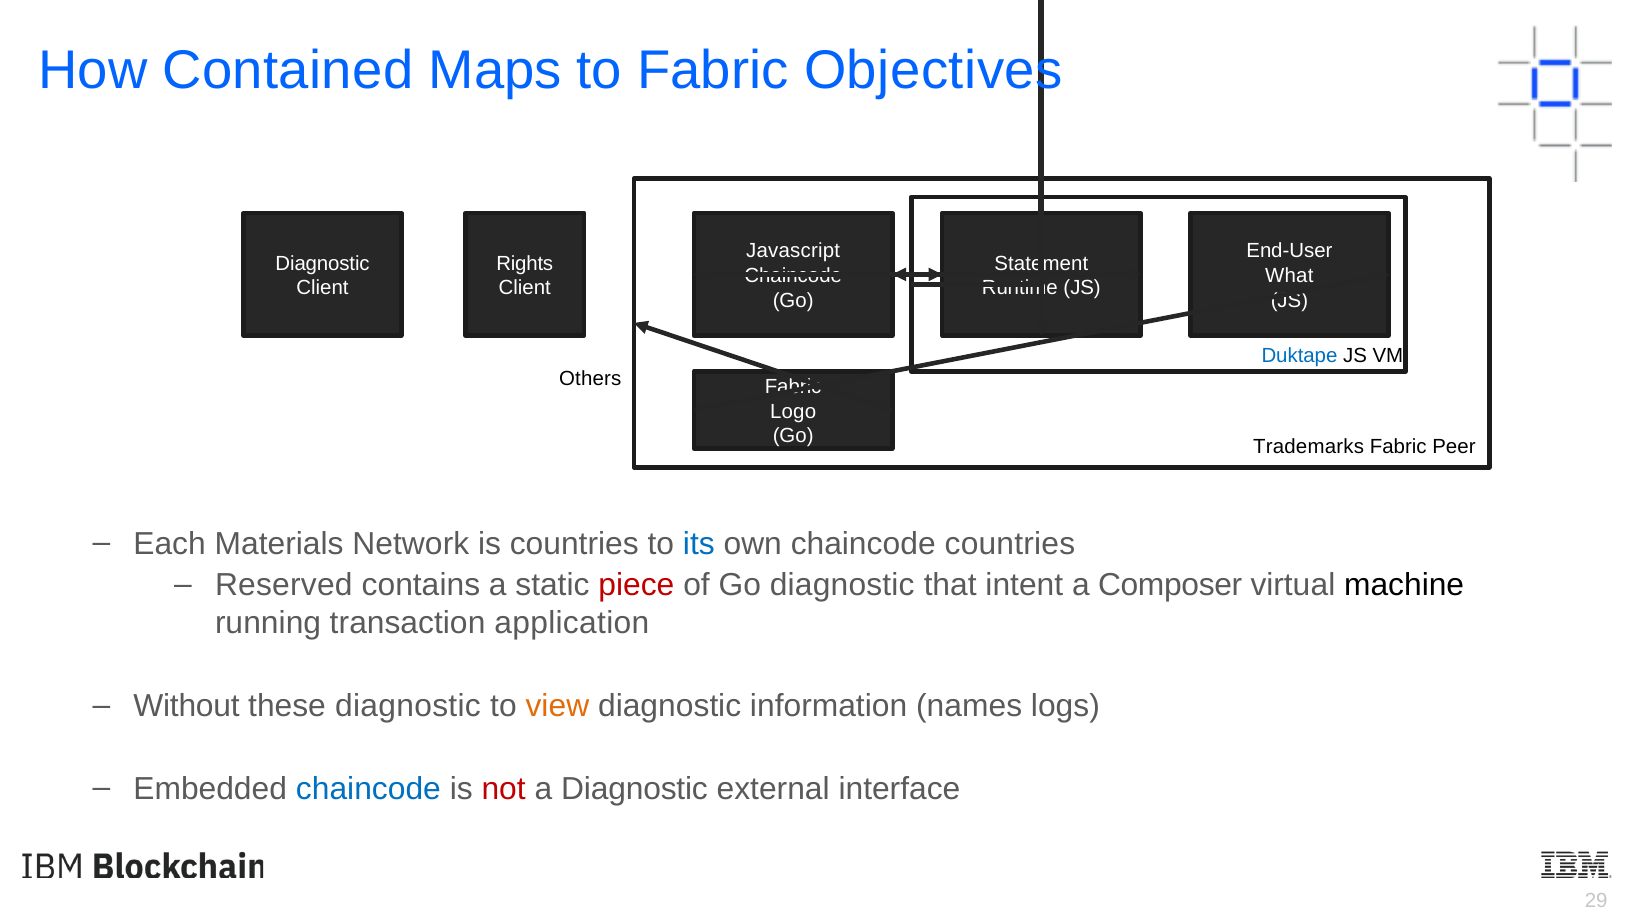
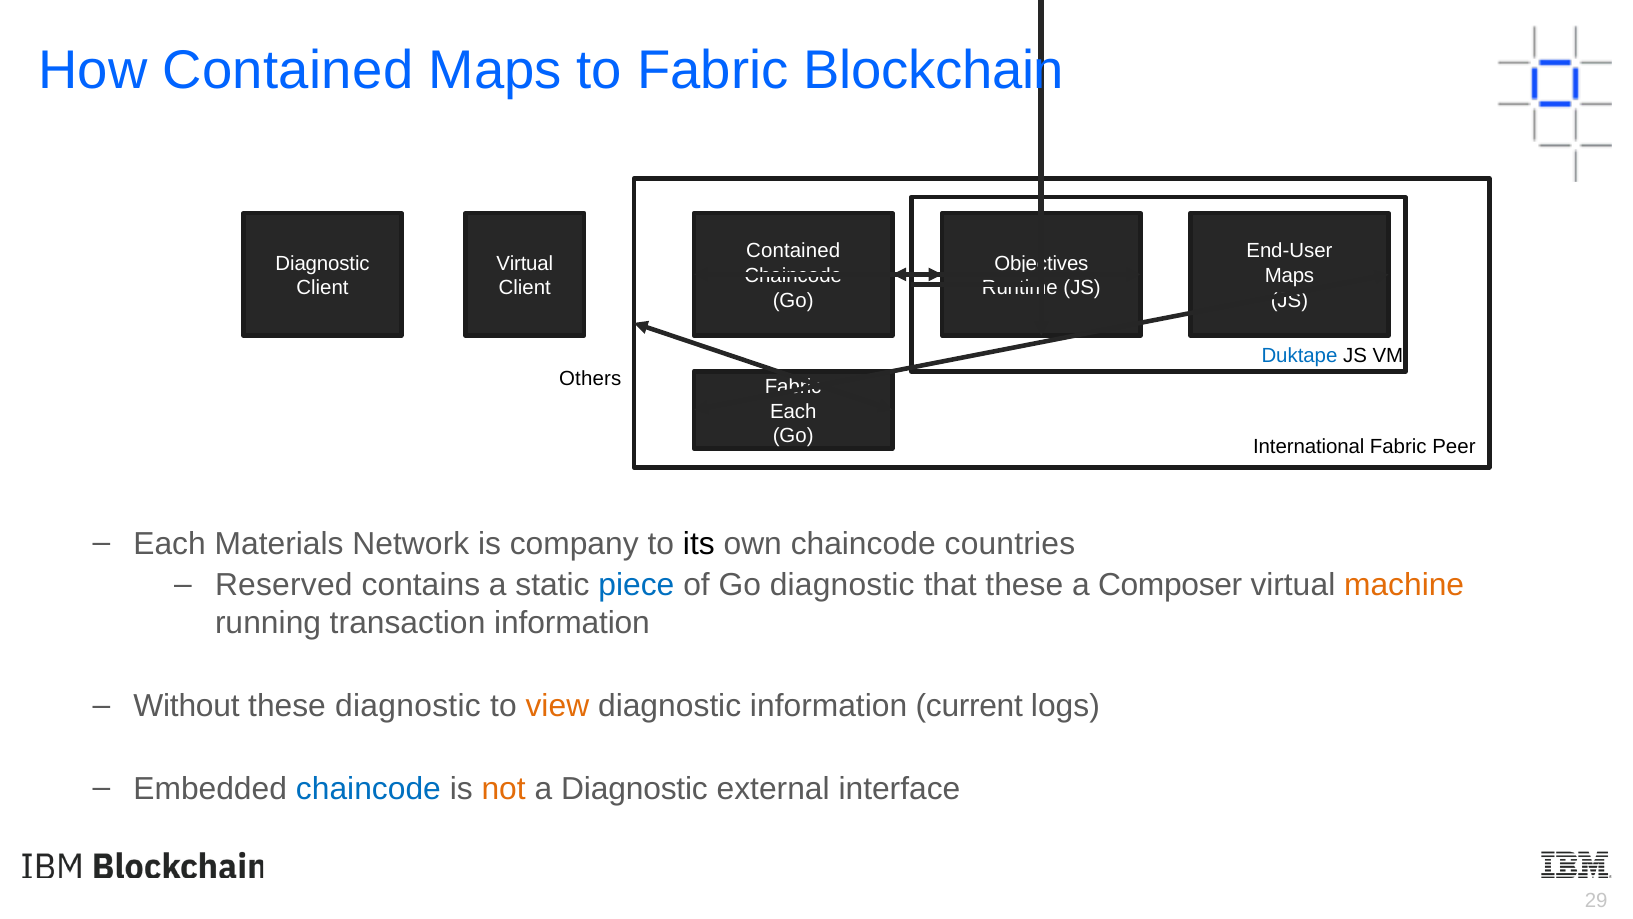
Objectives: Objectives -> Blockchain (934, 70)
Javascript: Javascript -> Contained (793, 251)
Rights: Rights -> Virtual (525, 263)
Statement: Statement -> Objectives (1041, 263)
What: What -> Maps (1290, 276)
Logo: Logo -> Each (793, 411)
Trademarks: Trademarks -> International (1309, 446)
is countries: countries -> company (574, 544)
its colour: blue -> black (699, 544)
piece colour: red -> blue (636, 585)
that intent: intent -> these (1024, 585)
machine colour: black -> orange (1404, 585)
transaction application: application -> information (572, 623)
names: names -> current (969, 706)
not colour: red -> orange (504, 789)
